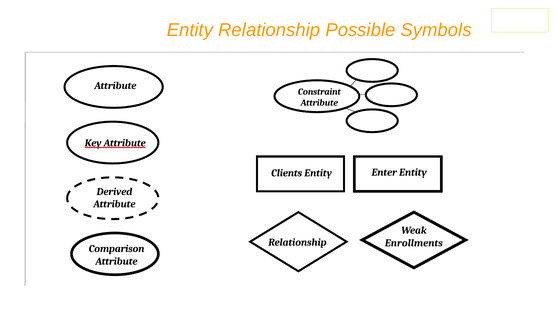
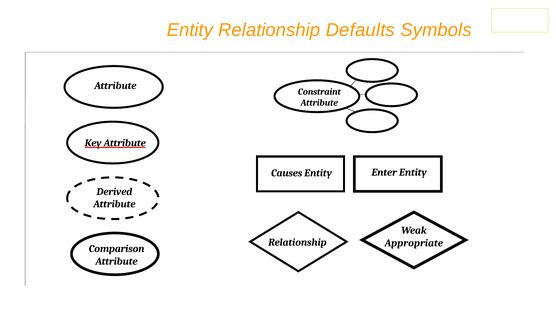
Possible: Possible -> Defaults (360, 30)
Clients: Clients -> Causes (287, 173)
Enrollments: Enrollments -> Appropriate (414, 243)
